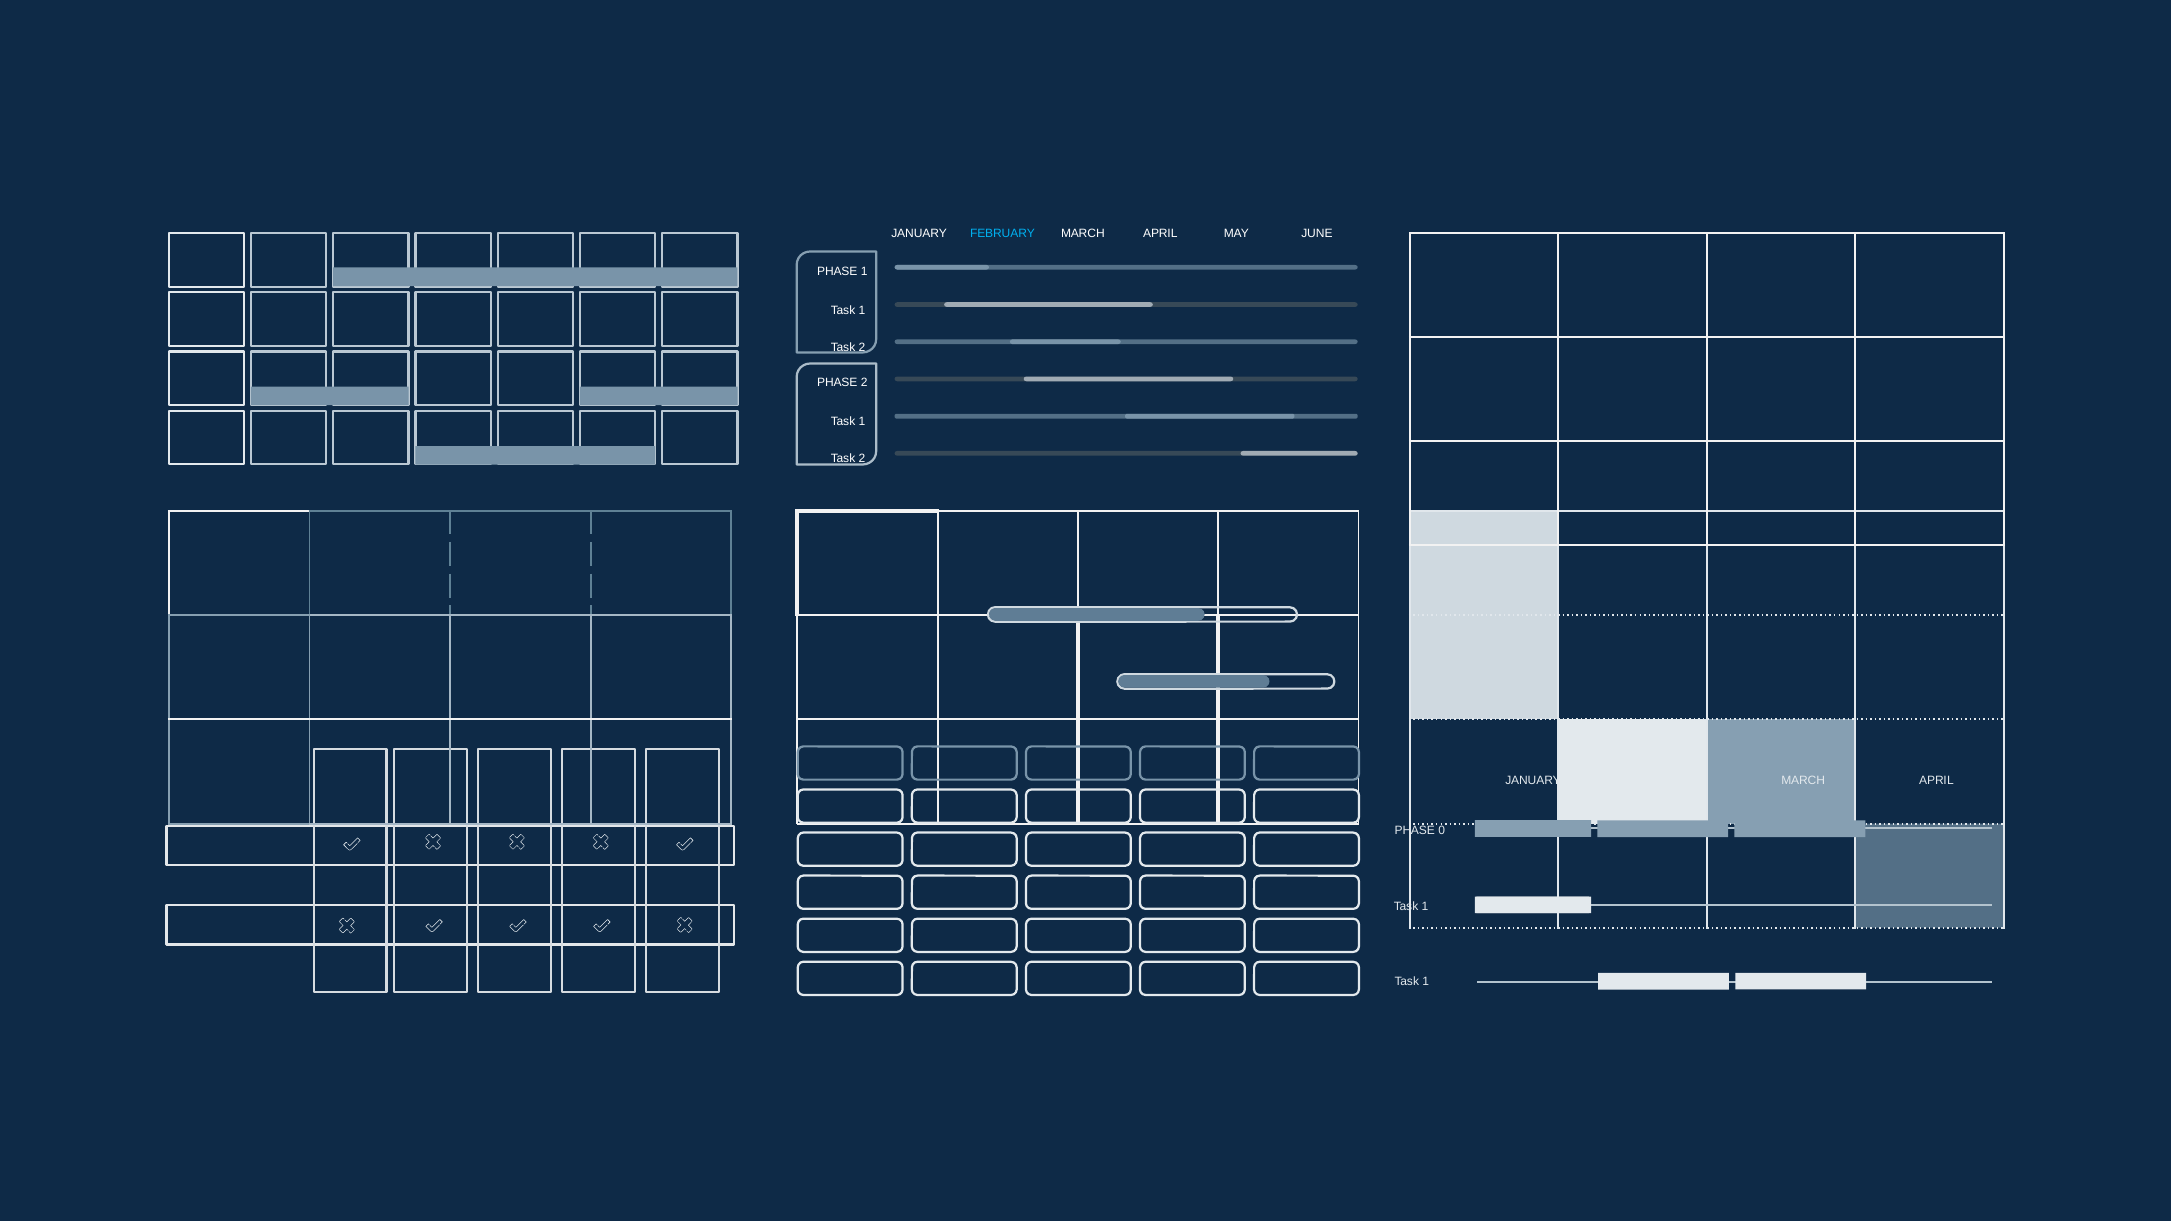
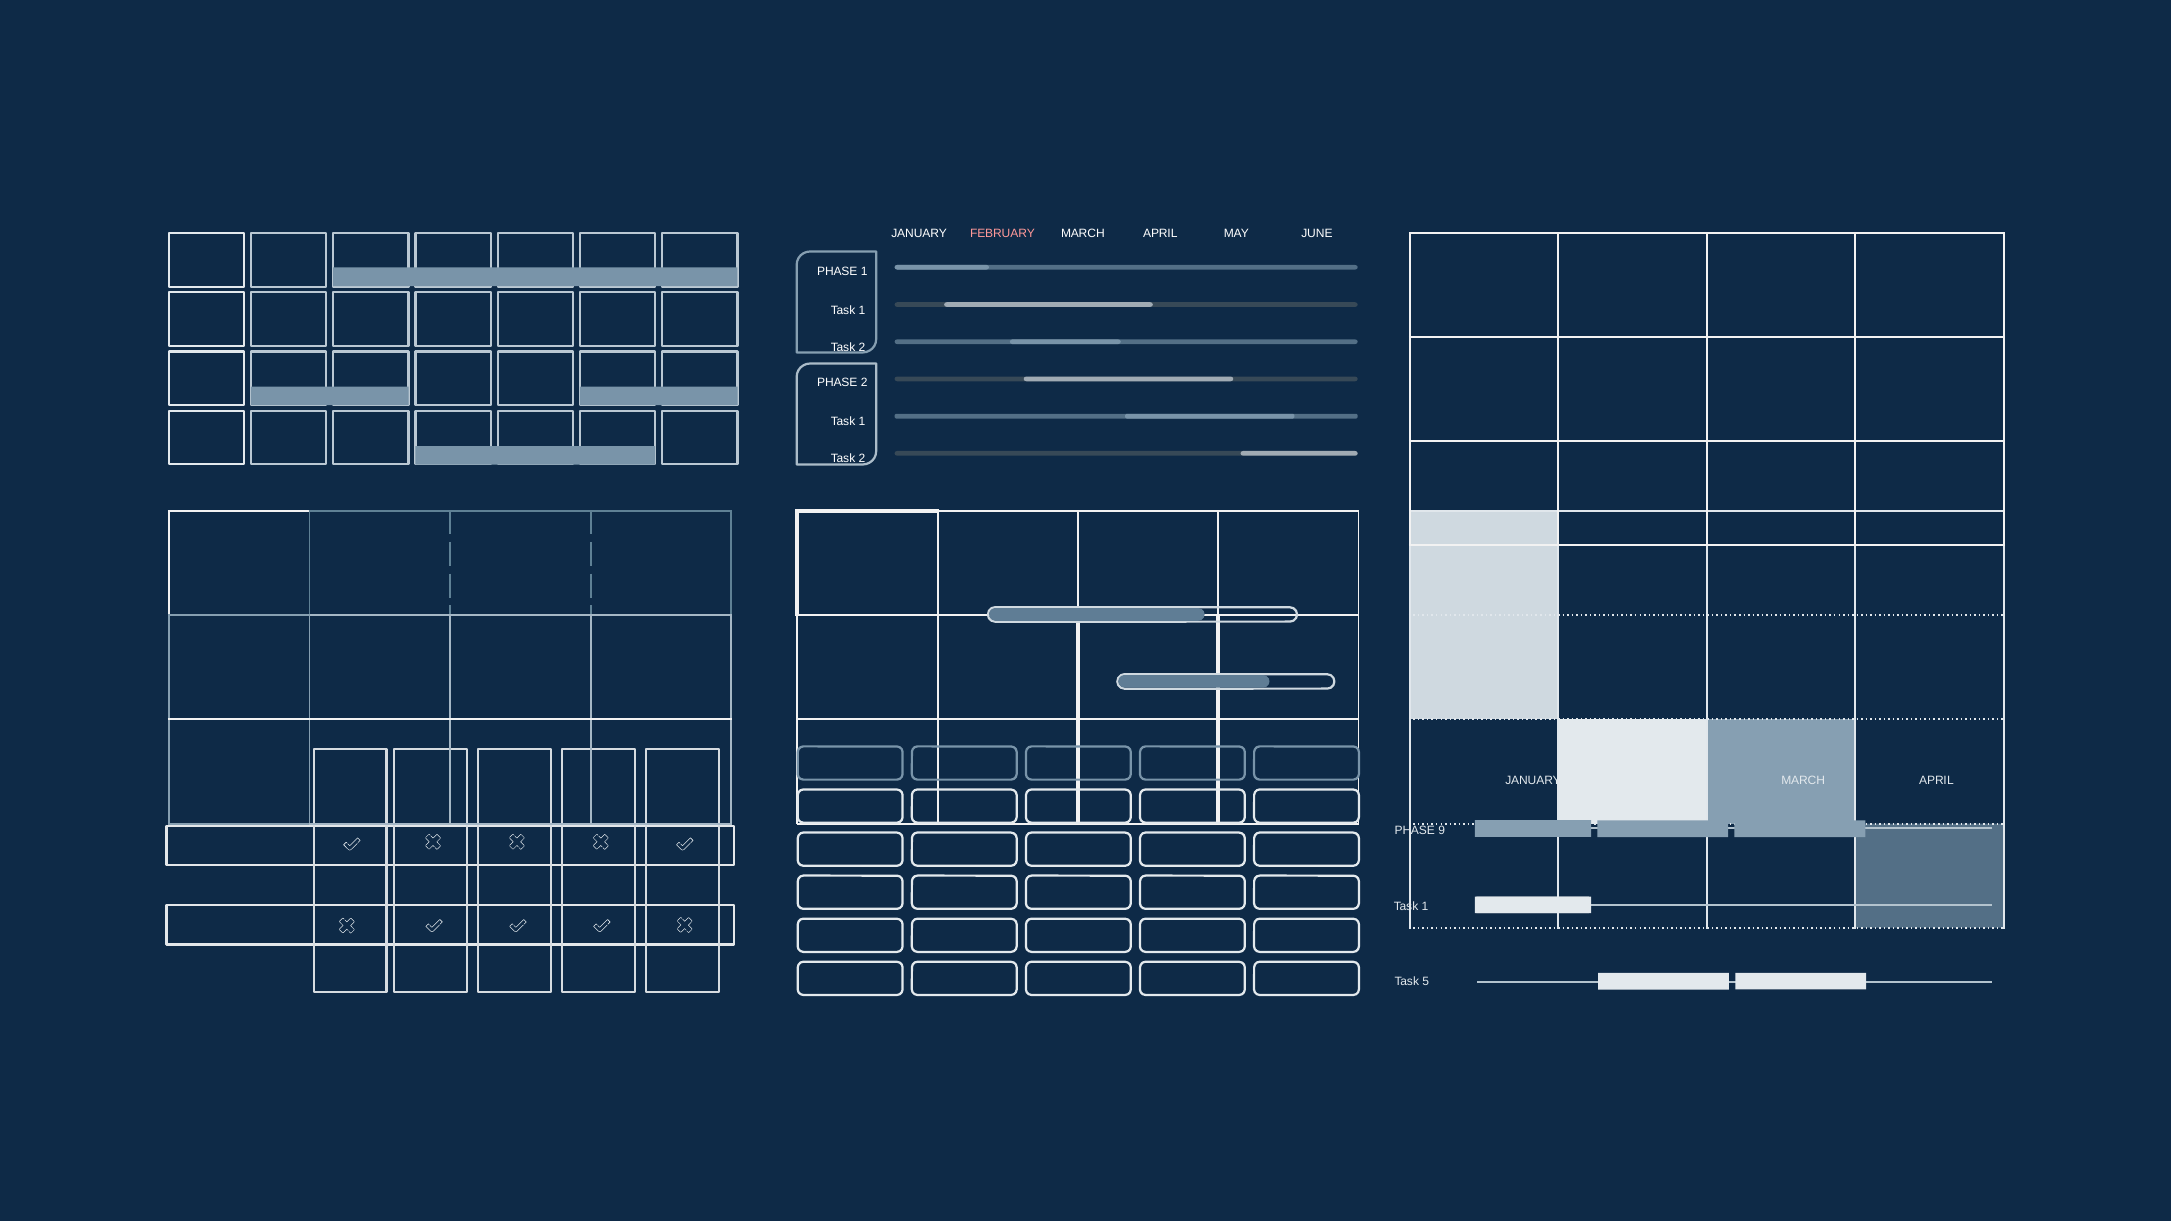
FEBRUARY colour: light blue -> pink (1002, 234)
0: 0 -> 9 (1442, 831)
1: 1 -> 5 (1426, 982)
